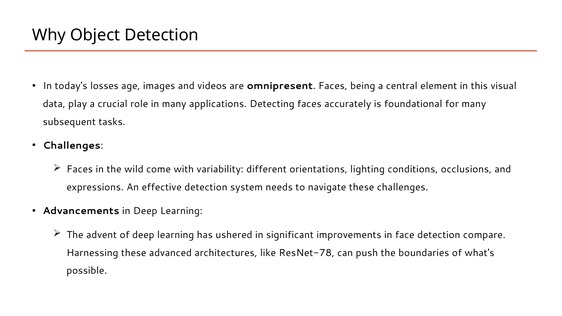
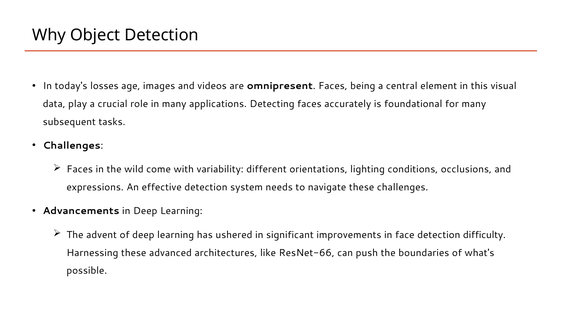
compare: compare -> difficulty (484, 235)
ResNet-78: ResNet-78 -> ResNet-66 (307, 253)
